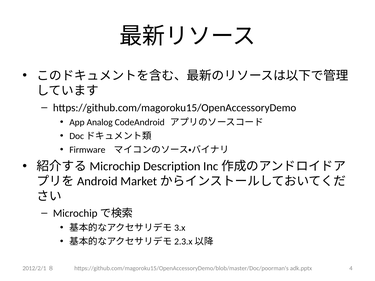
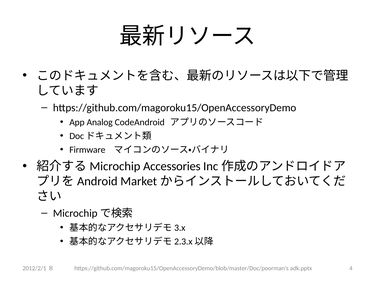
Description: Description -> Accessories (172, 166)
